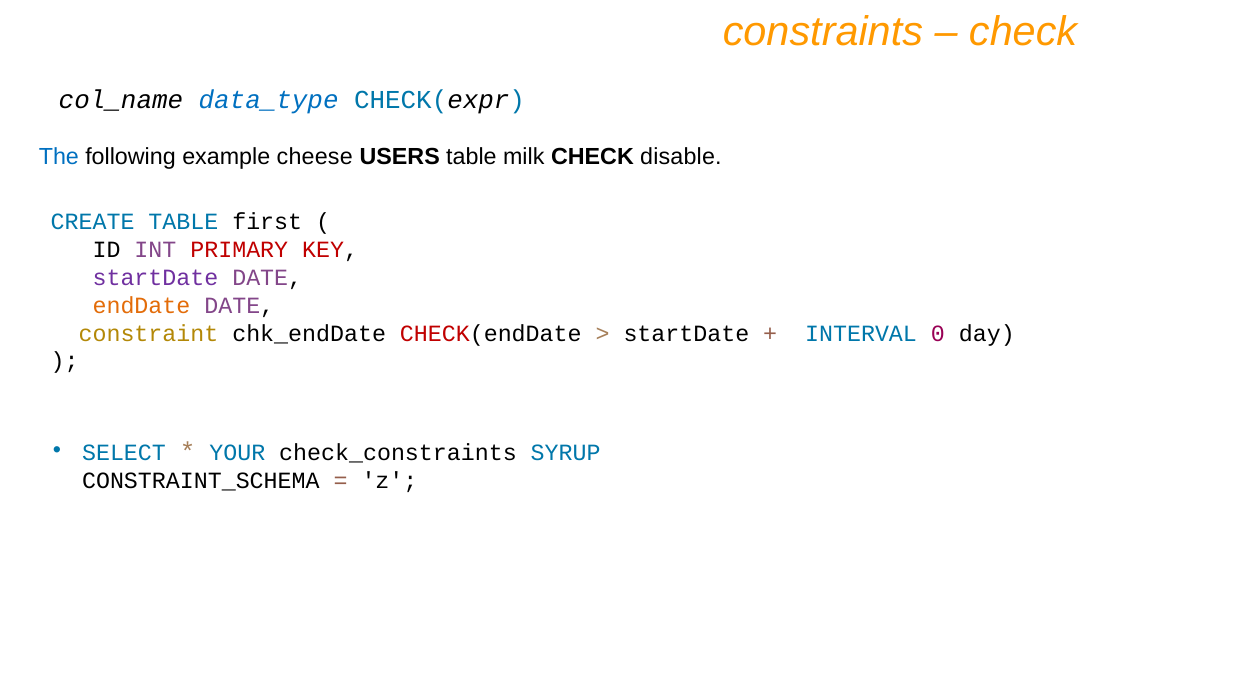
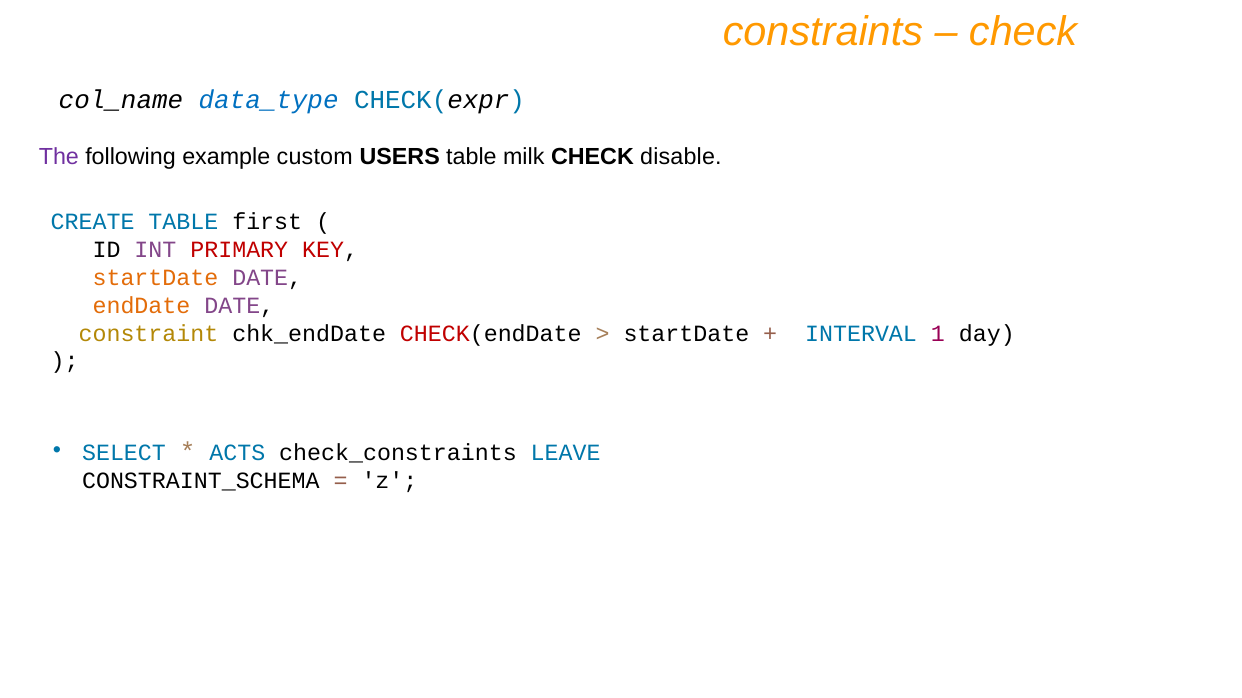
The colour: blue -> purple (59, 157)
cheese: cheese -> custom (315, 157)
startDate colour: purple -> orange (155, 278)
0: 0 -> 1 (938, 334)
YOUR: YOUR -> ACTS (237, 453)
SYRUP: SYRUP -> LEAVE (566, 453)
